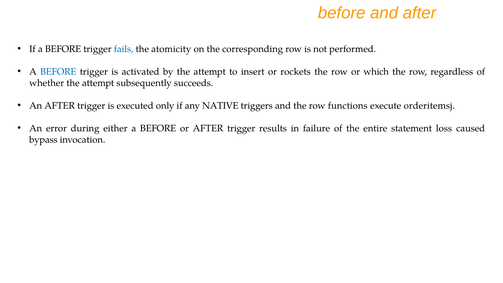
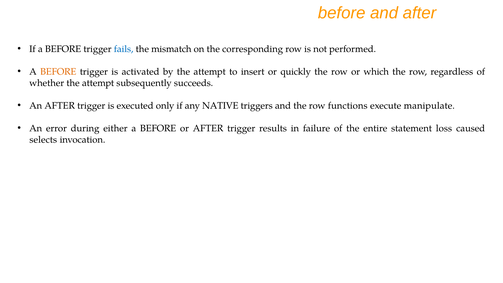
atomicity: atomicity -> mismatch (171, 49)
BEFORE colour: blue -> orange (58, 72)
rockets: rockets -> quickly (296, 72)
orderitemsj: orderitemsj -> manipulate (429, 106)
bypass: bypass -> selects (43, 140)
